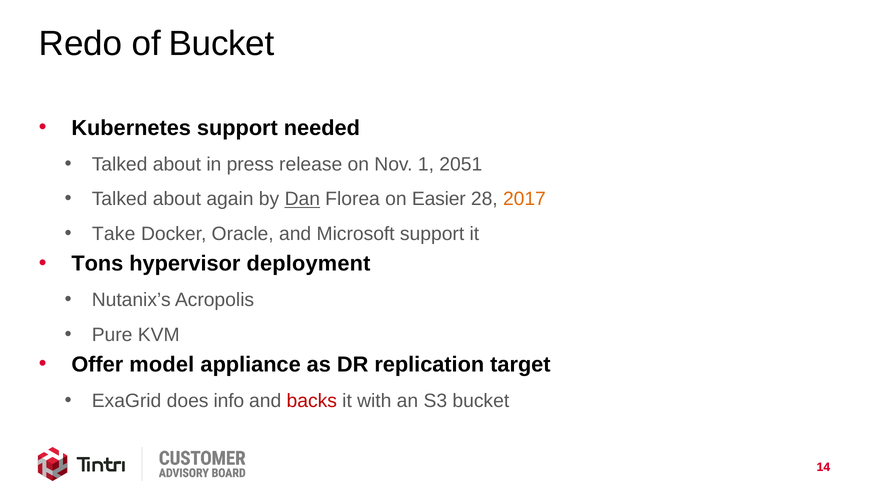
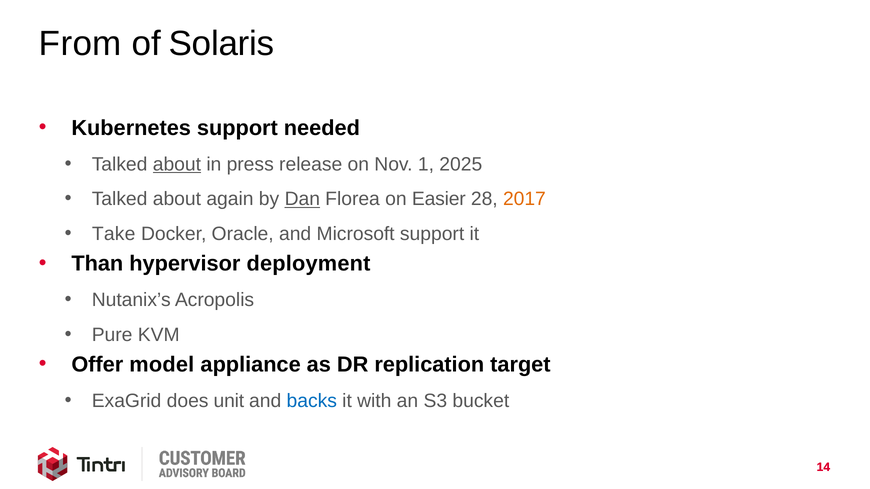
Redo: Redo -> From (80, 44)
of Bucket: Bucket -> Solaris (222, 44)
about underline: none -> present (177, 164)
2051: 2051 -> 2025 (461, 164)
Tons: Tons -> Than (97, 264)
info: info -> unit (229, 401)
backs colour: red -> blue (312, 401)
